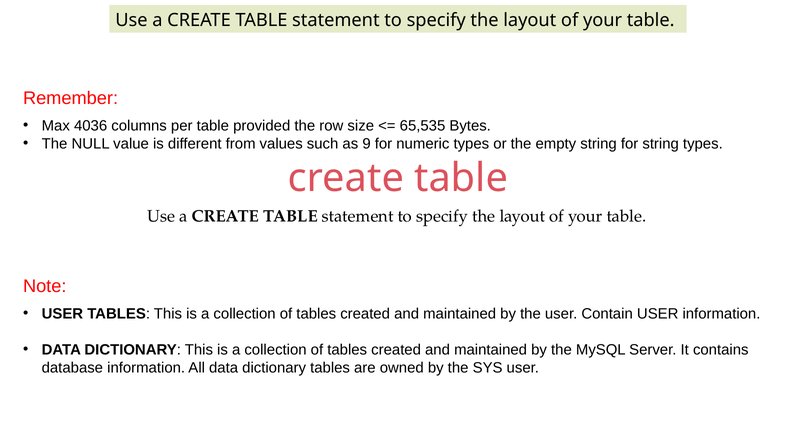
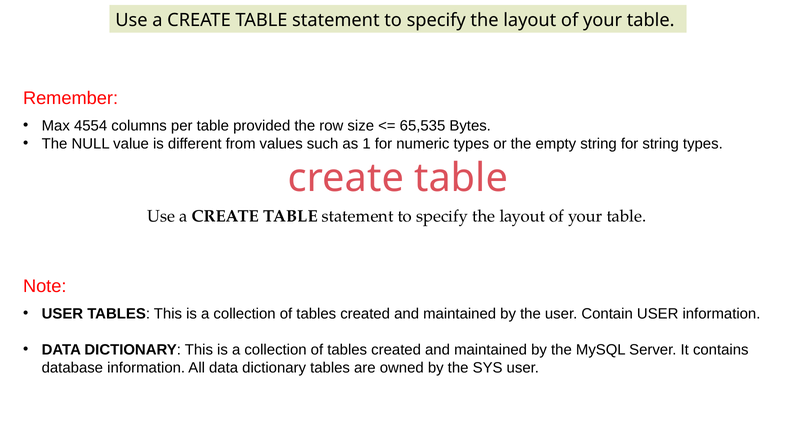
4036: 4036 -> 4554 (91, 126)
9: 9 -> 1 (367, 144)
